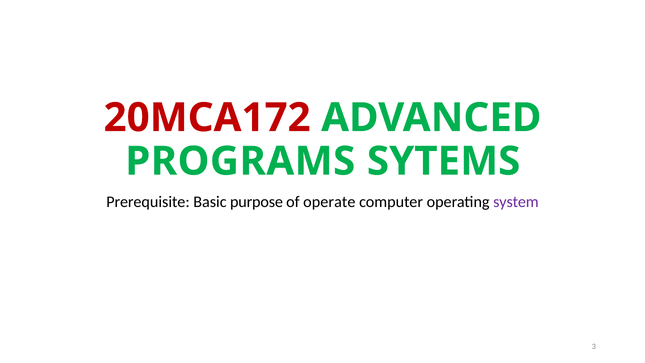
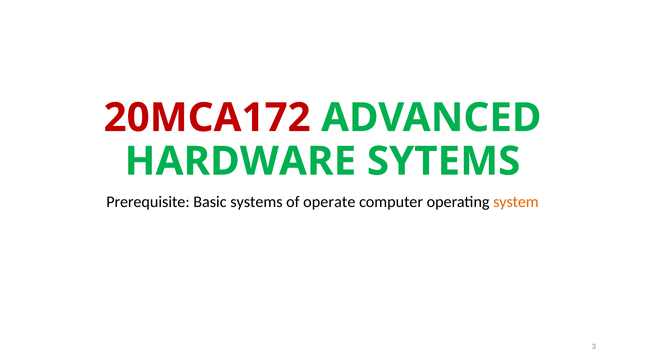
PROGRAMS: PROGRAMS -> HARDWARE (240, 161)
purpose: purpose -> systems (256, 202)
system colour: purple -> orange (516, 202)
